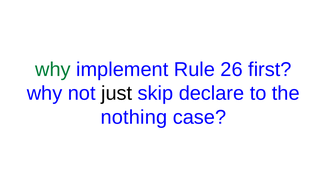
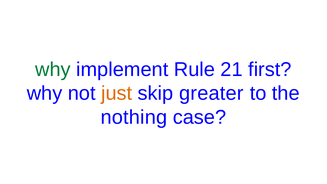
26: 26 -> 21 (232, 69)
just colour: black -> orange (117, 93)
declare: declare -> greater (211, 93)
